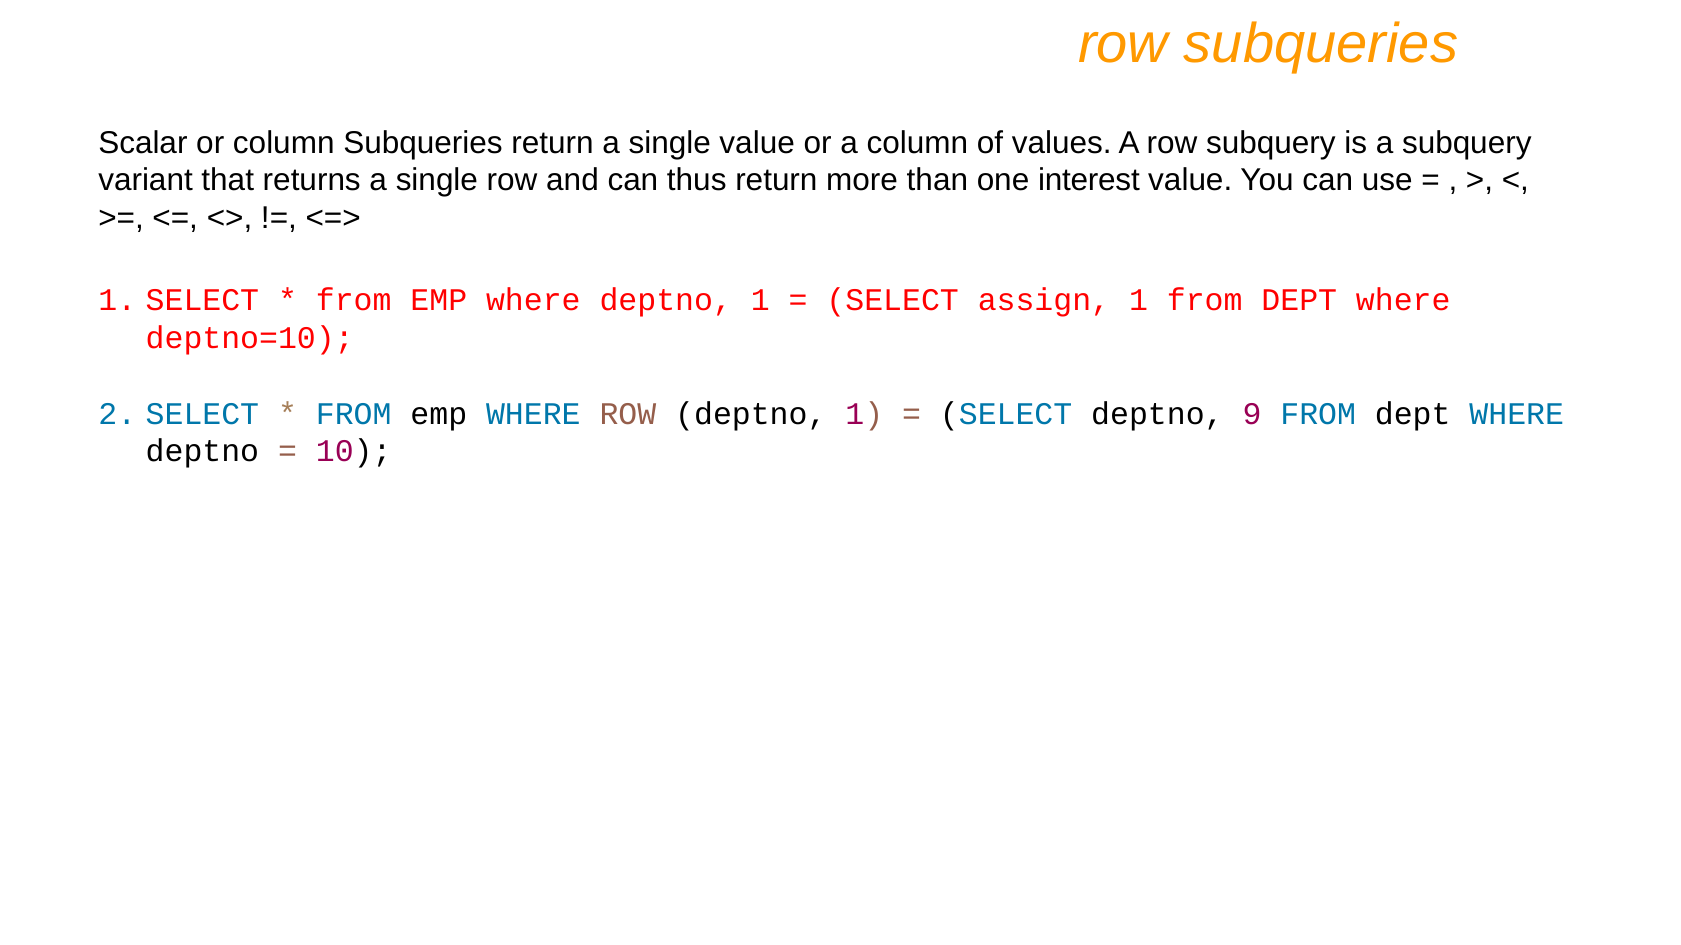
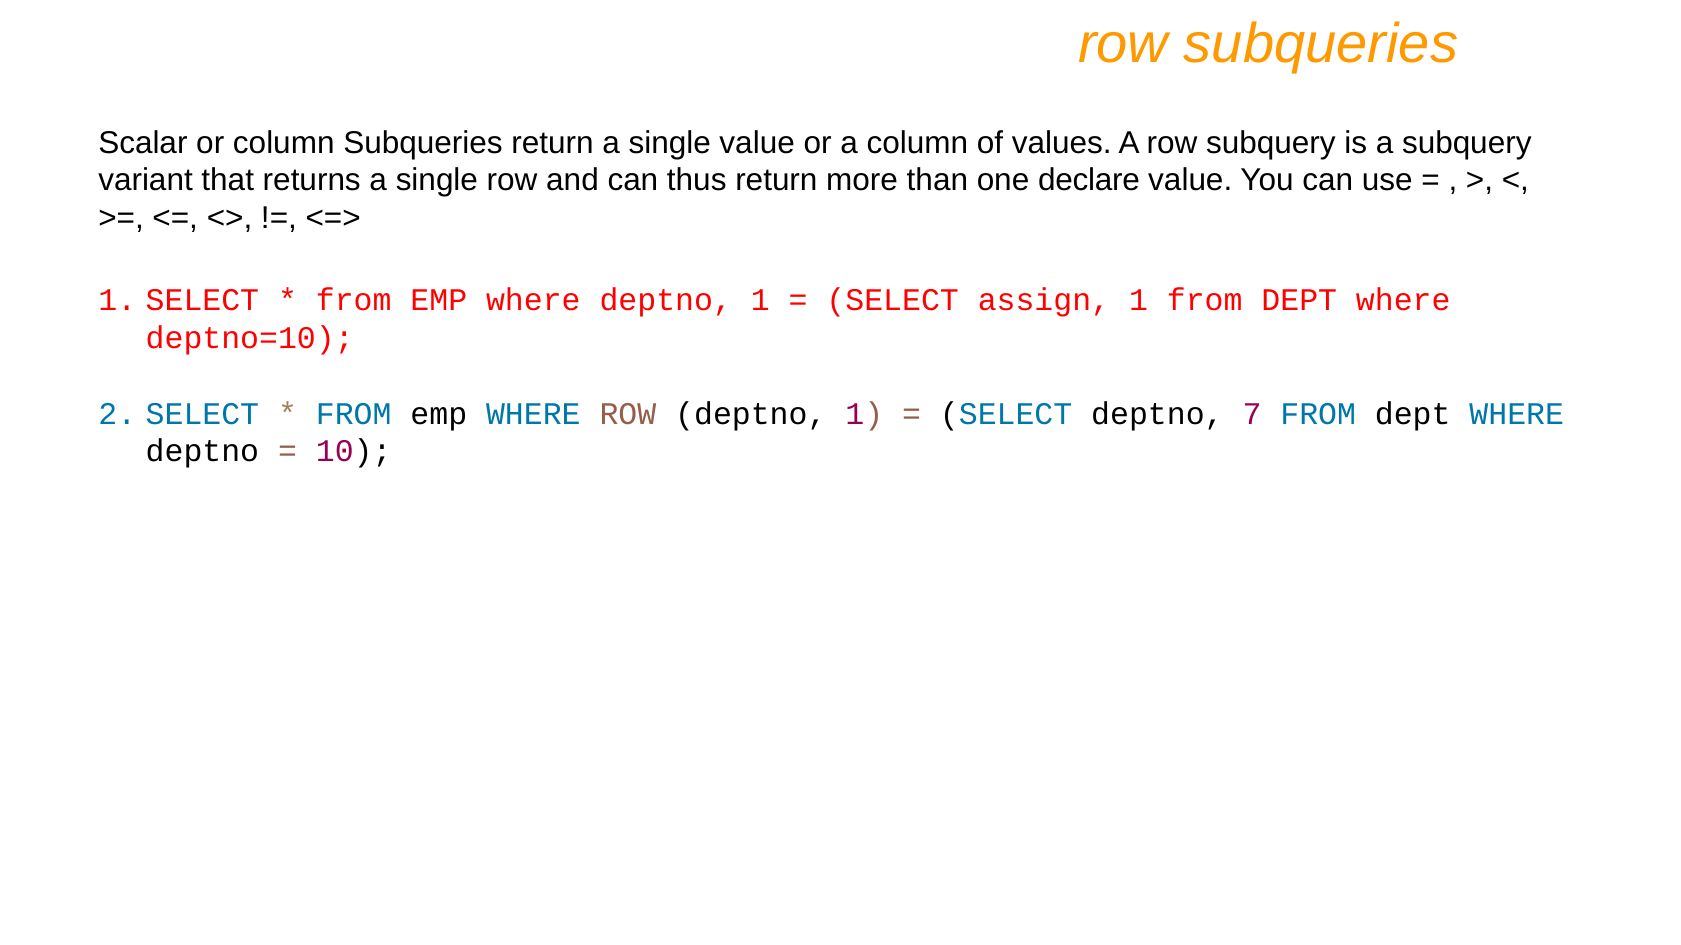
interest: interest -> declare (1089, 181)
9: 9 -> 7 (1252, 414)
